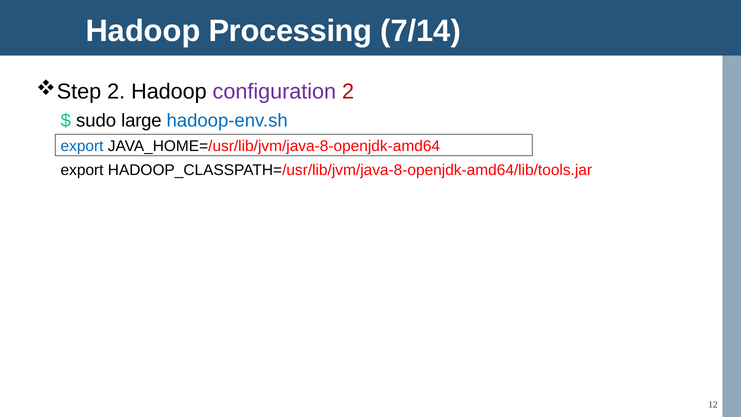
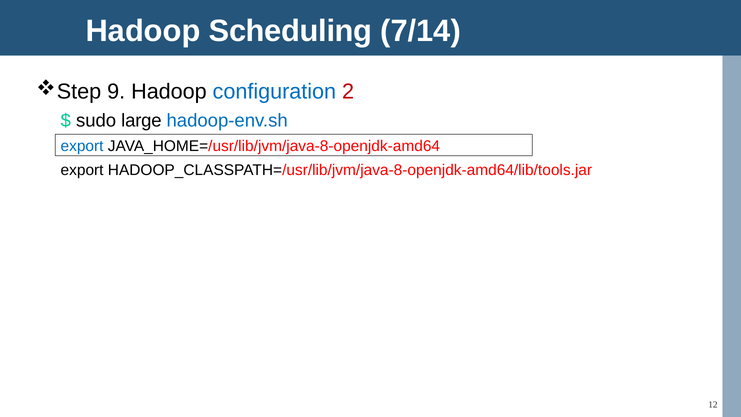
Processing: Processing -> Scheduling (290, 31)
2: 2 -> 9 (116, 91)
configuration colour: purple -> blue (274, 91)
